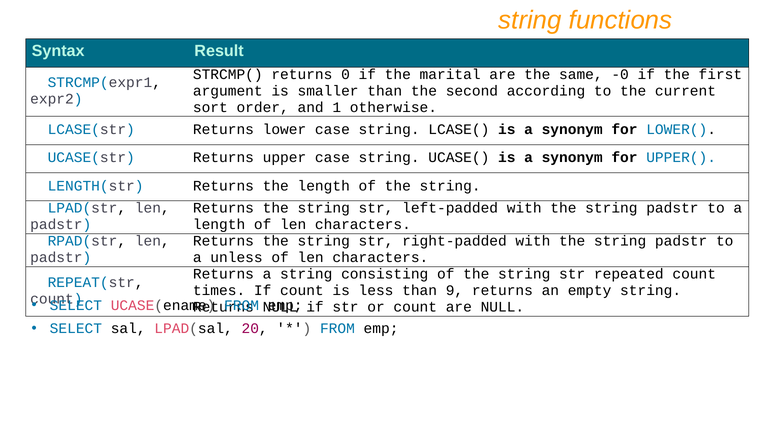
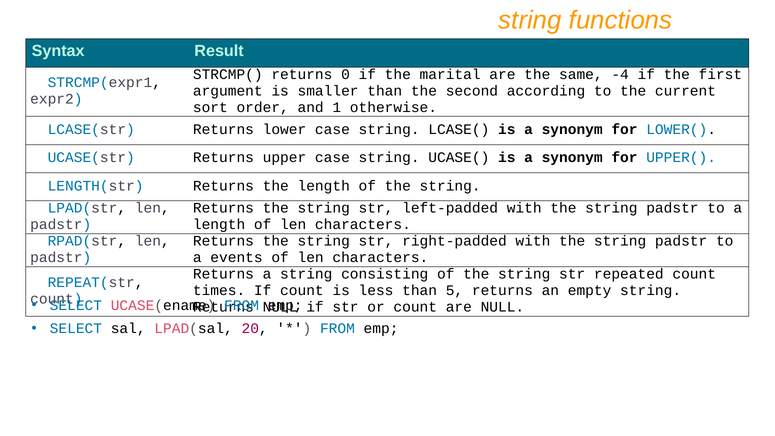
-0: -0 -> -4 (620, 74)
unless: unless -> events (237, 258)
9: 9 -> 5 (454, 290)
